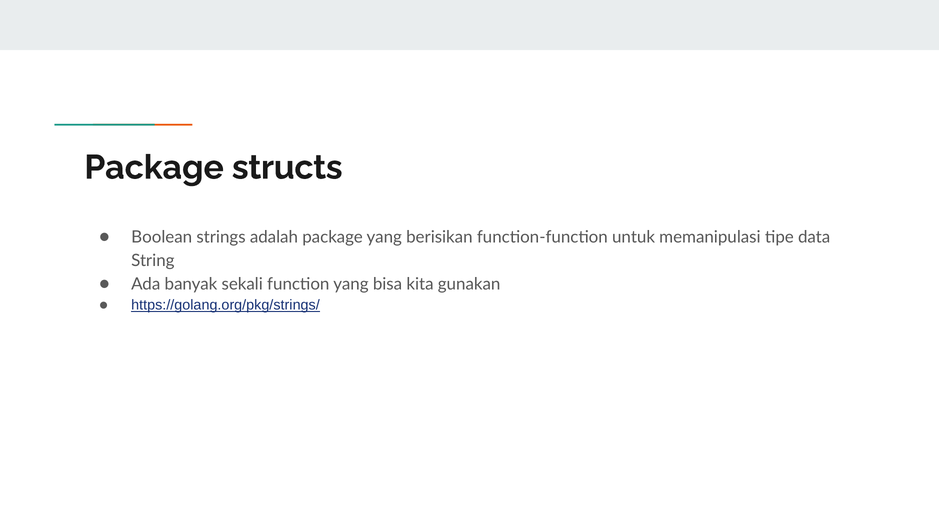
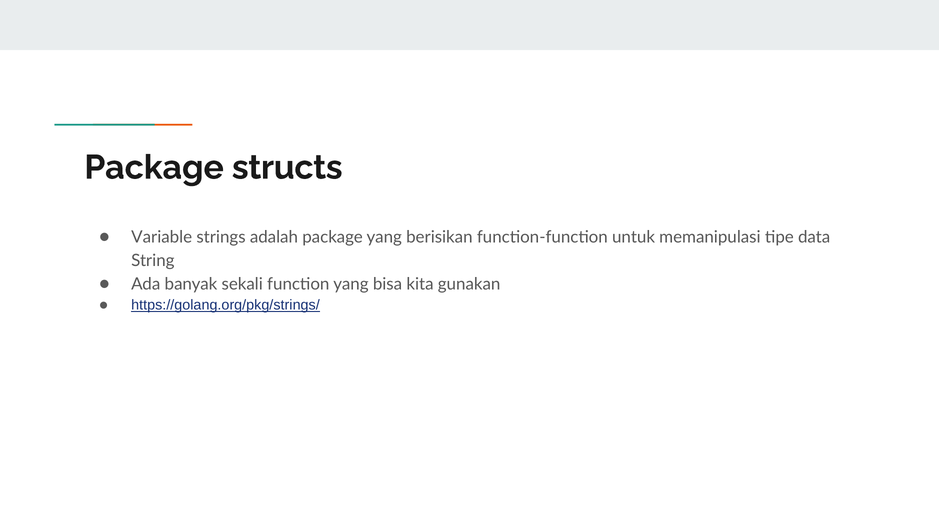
Boolean: Boolean -> Variable (162, 237)
